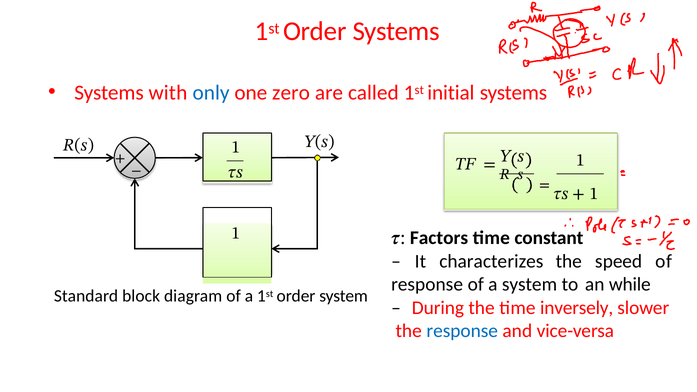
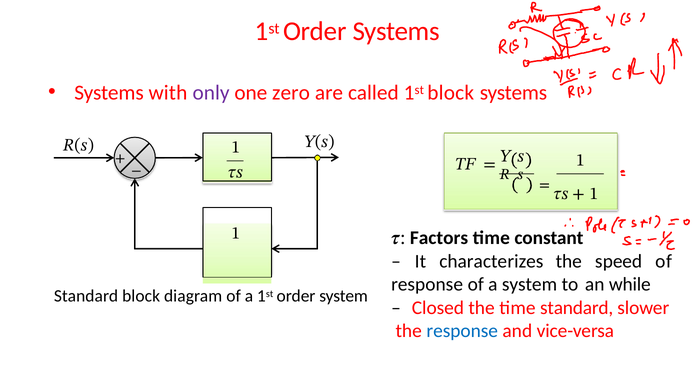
only colour: blue -> purple (211, 93)
1st initial: initial -> block (451, 93)
During: During -> Closed (438, 308)
time inversely: inversely -> standard (577, 308)
